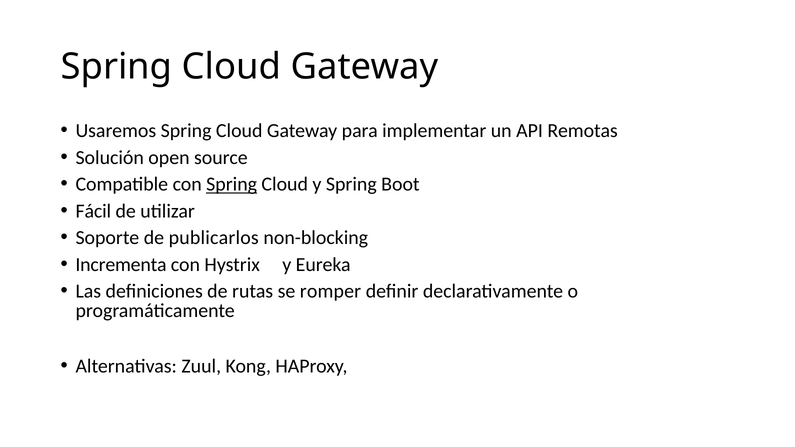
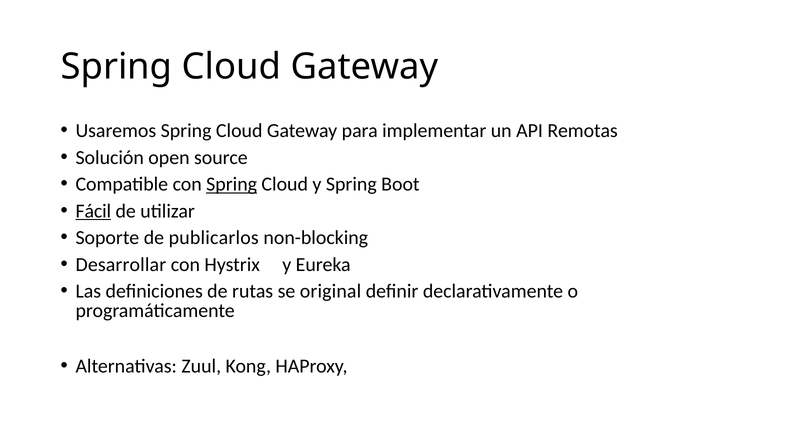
Fácil underline: none -> present (93, 211)
Incrementa: Incrementa -> Desarrollar (121, 265)
romper: romper -> original (331, 291)
